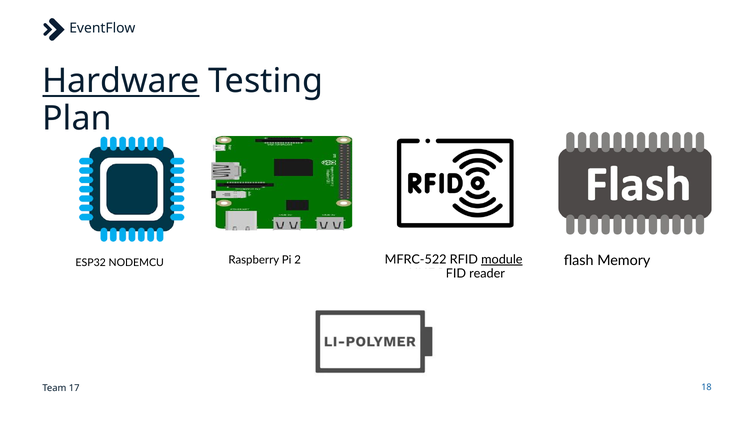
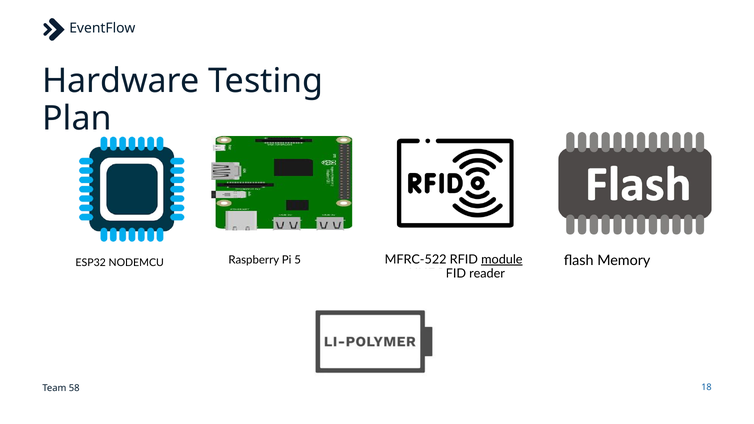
Hardware underline: present -> none (121, 81)
2: 2 -> 5 (298, 260)
17: 17 -> 58 (74, 388)
